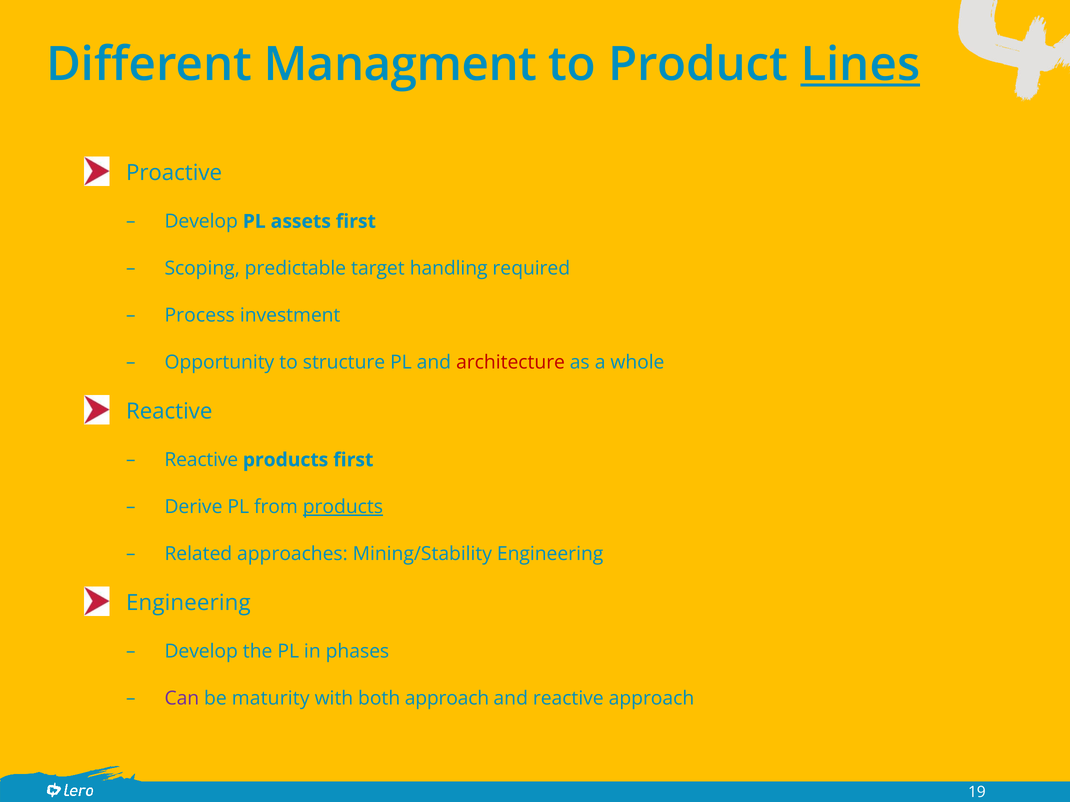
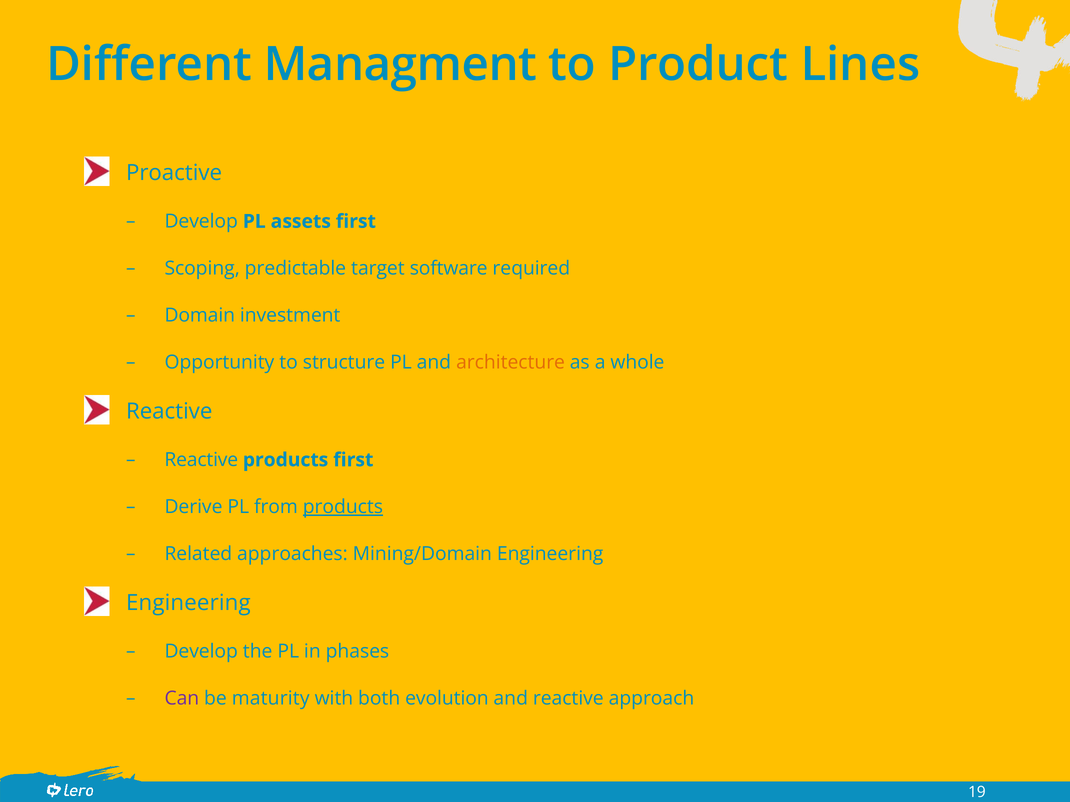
Lines underline: present -> none (860, 65)
handling: handling -> software (449, 269)
Process: Process -> Domain (200, 316)
architecture colour: red -> orange (511, 363)
Mining/Stability: Mining/Stability -> Mining/Domain (422, 554)
both approach: approach -> evolution (447, 699)
